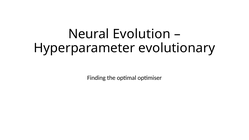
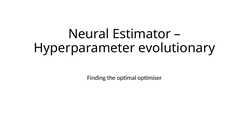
Evolution: Evolution -> Estimator (142, 34)
